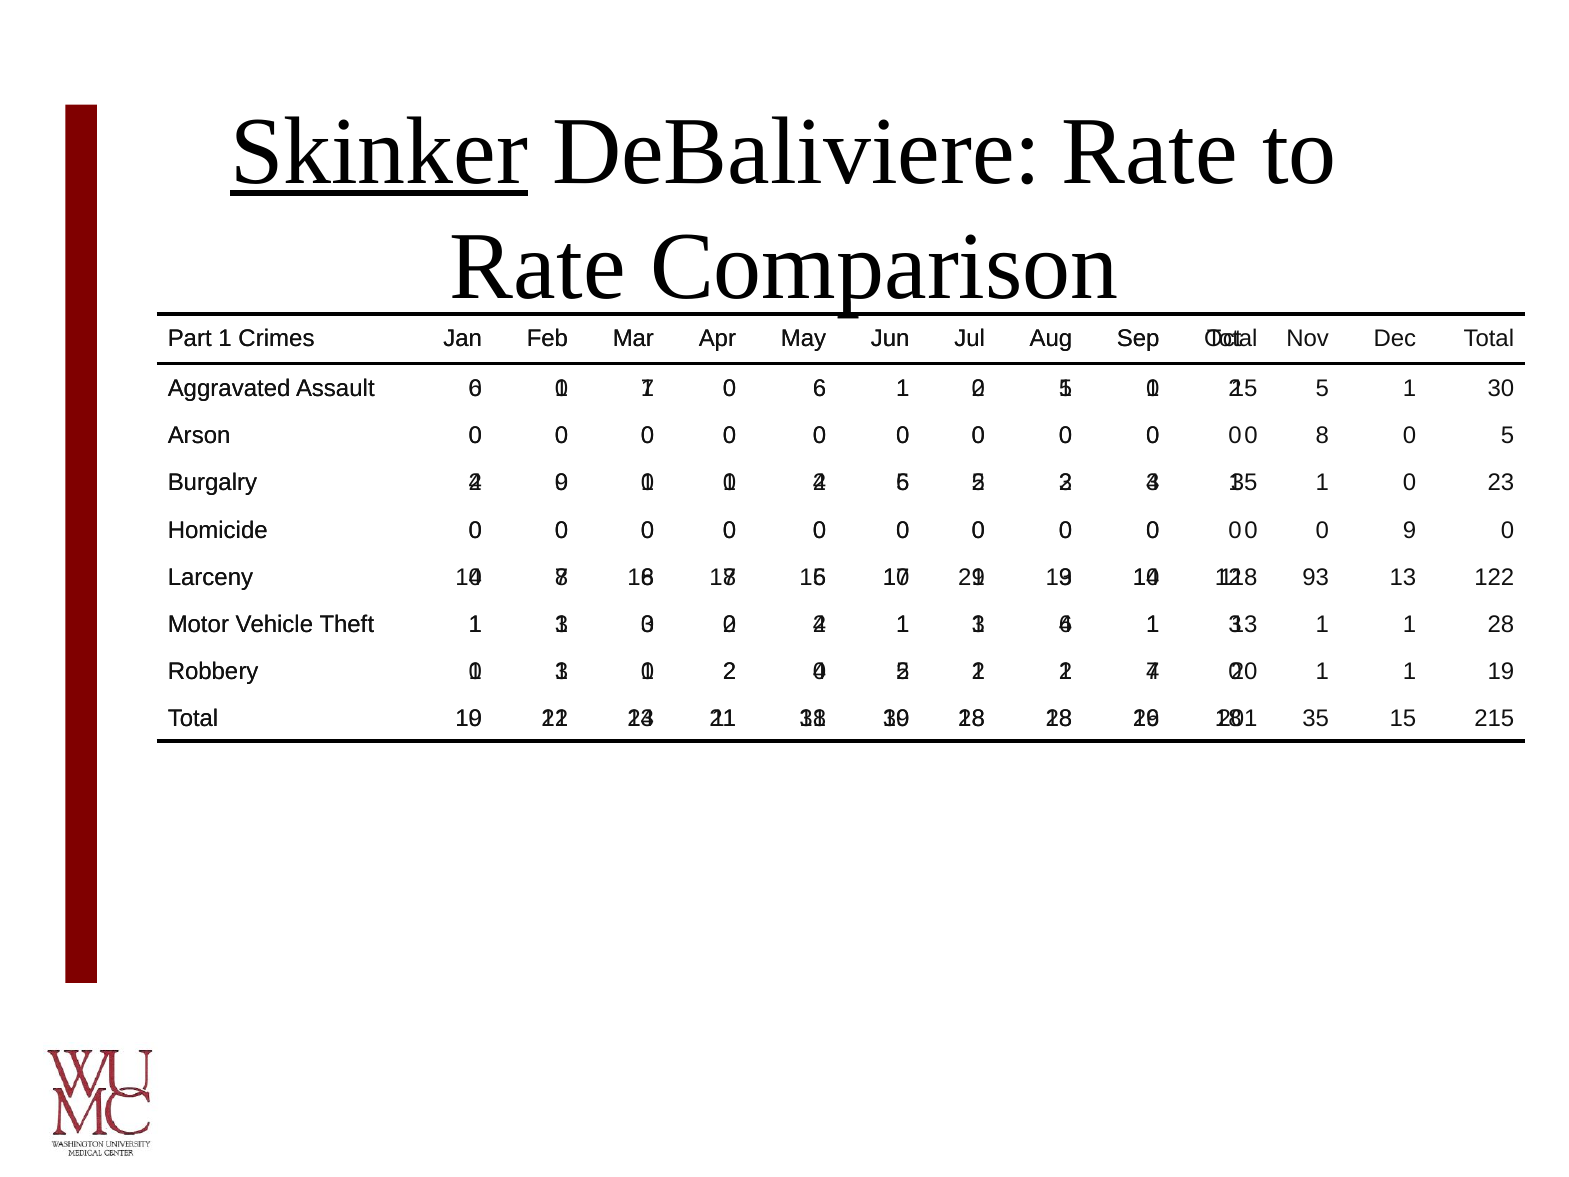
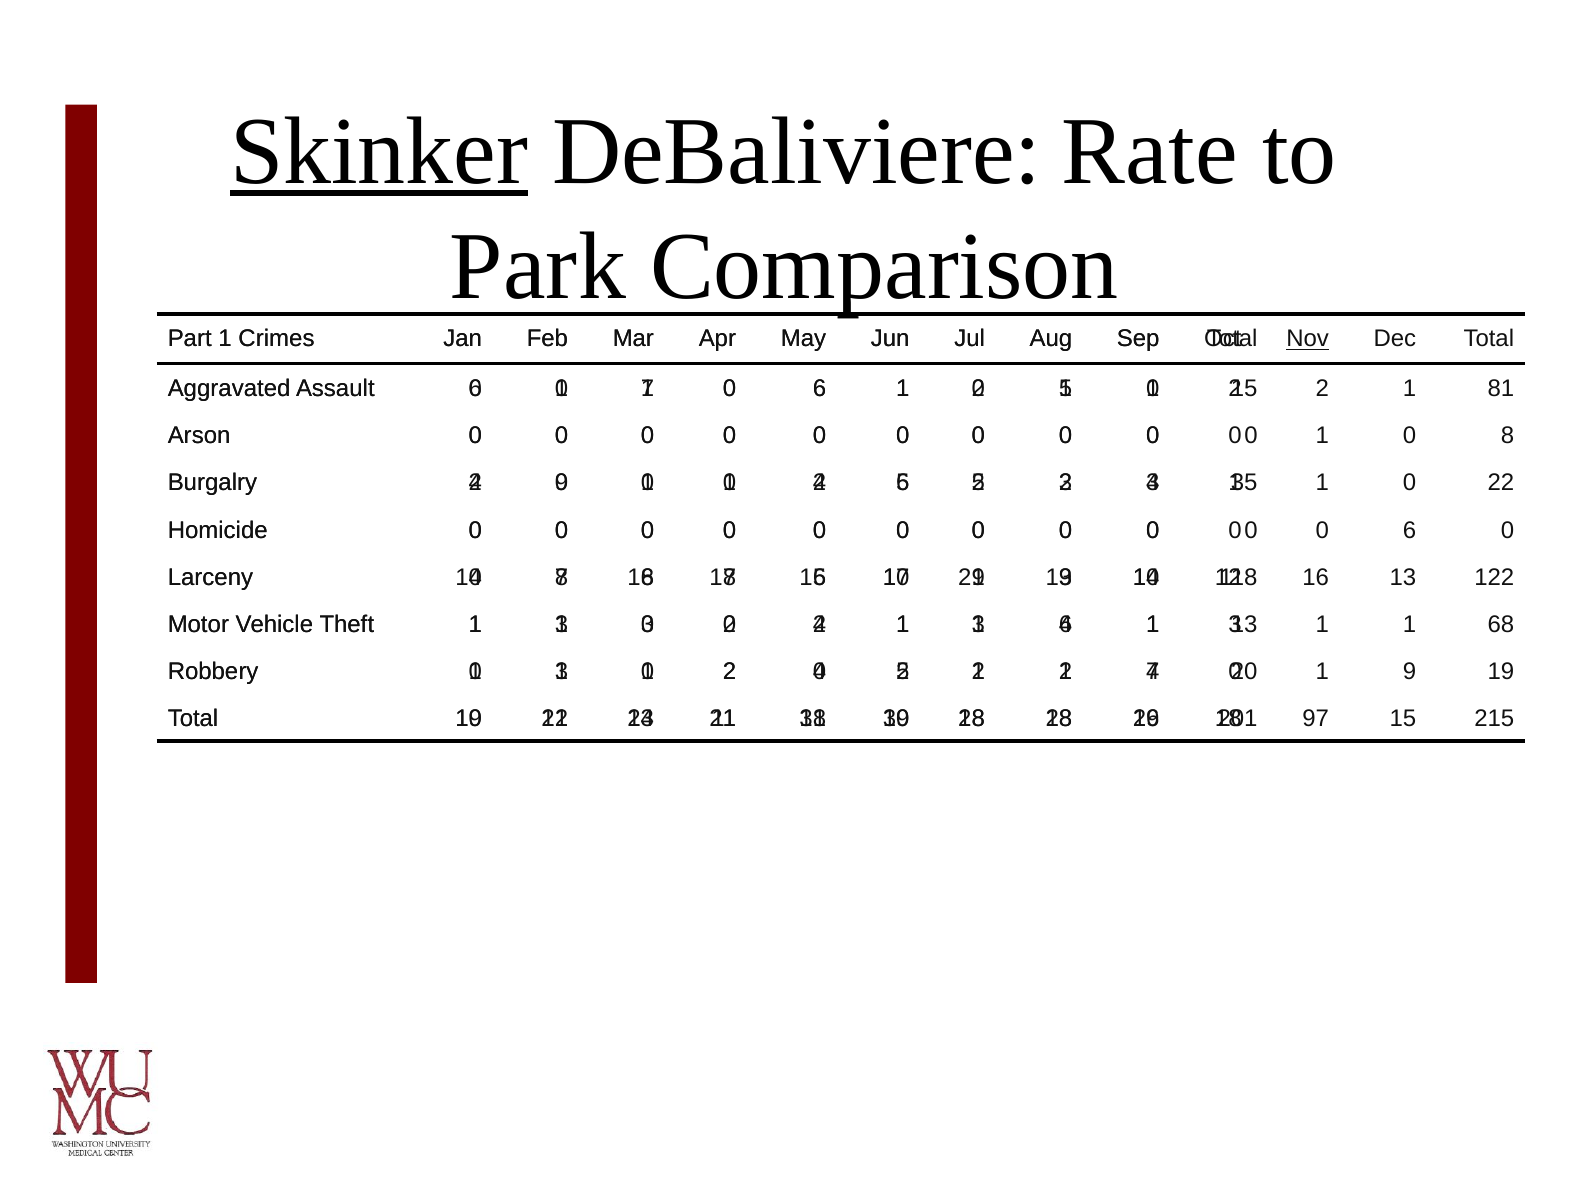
Rate: Rate -> Park (538, 267)
Nov underline: none -> present (1308, 339)
5: 5 -> 2 (1322, 388)
1 30: 30 -> 81 (1501, 388)
8: 8 -> 1 (1322, 436)
0 5: 5 -> 8 (1508, 436)
0 23: 23 -> 22 (1501, 483)
0 0 9: 9 -> 6 (1410, 530)
93: 93 -> 16 (1316, 577)
1 28: 28 -> 68 (1501, 624)
1: 1 -> 9 (1410, 672)
35: 35 -> 97 (1316, 719)
